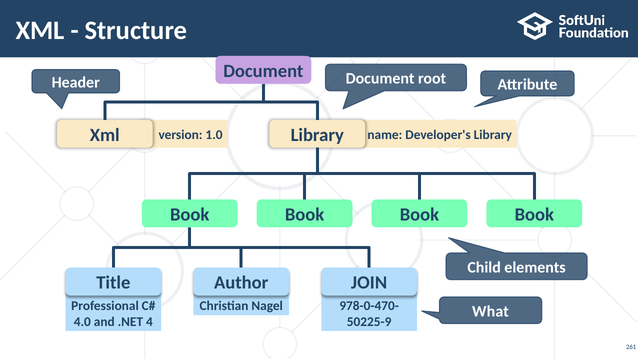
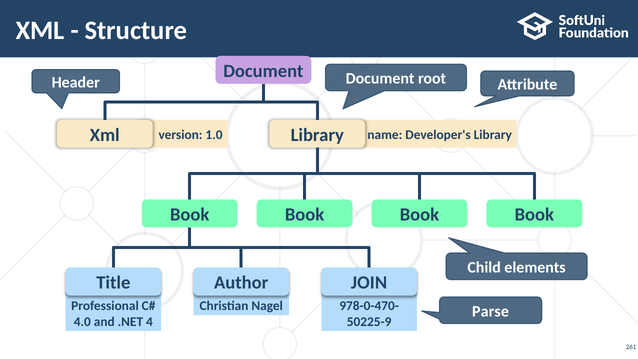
What: What -> Parse (491, 311)
